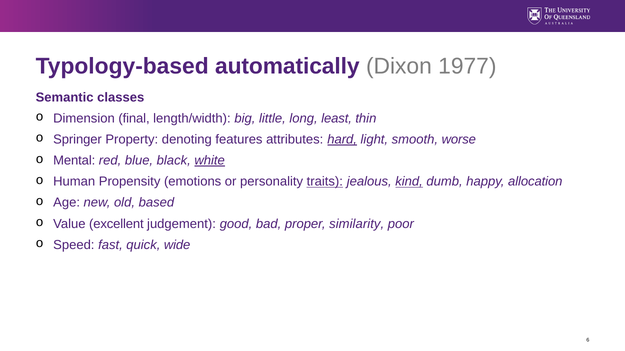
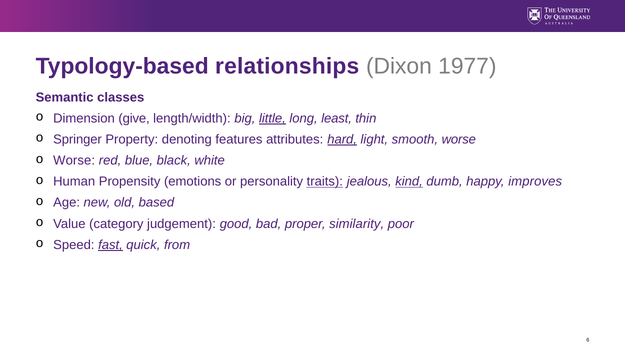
automatically: automatically -> relationships (287, 66)
final: final -> give (134, 119)
little underline: none -> present (272, 119)
Mental: Mental -> Worse (74, 161)
white underline: present -> none (210, 161)
allocation: allocation -> improves (535, 182)
excellent: excellent -> category (116, 224)
fast underline: none -> present (110, 245)
wide: wide -> from (177, 245)
